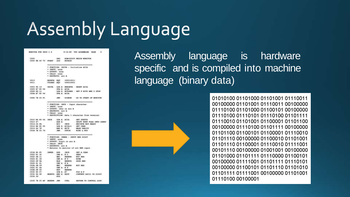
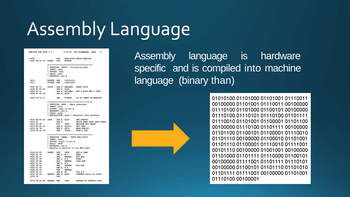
data: data -> than (223, 81)
